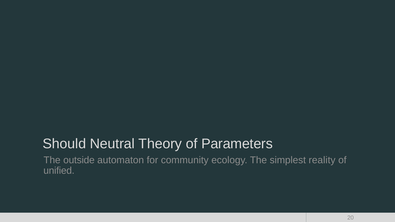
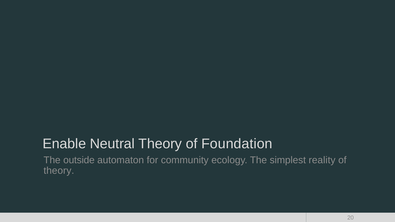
Should: Should -> Enable (64, 144)
Parameters: Parameters -> Foundation (237, 144)
unified: unified -> theory (59, 171)
